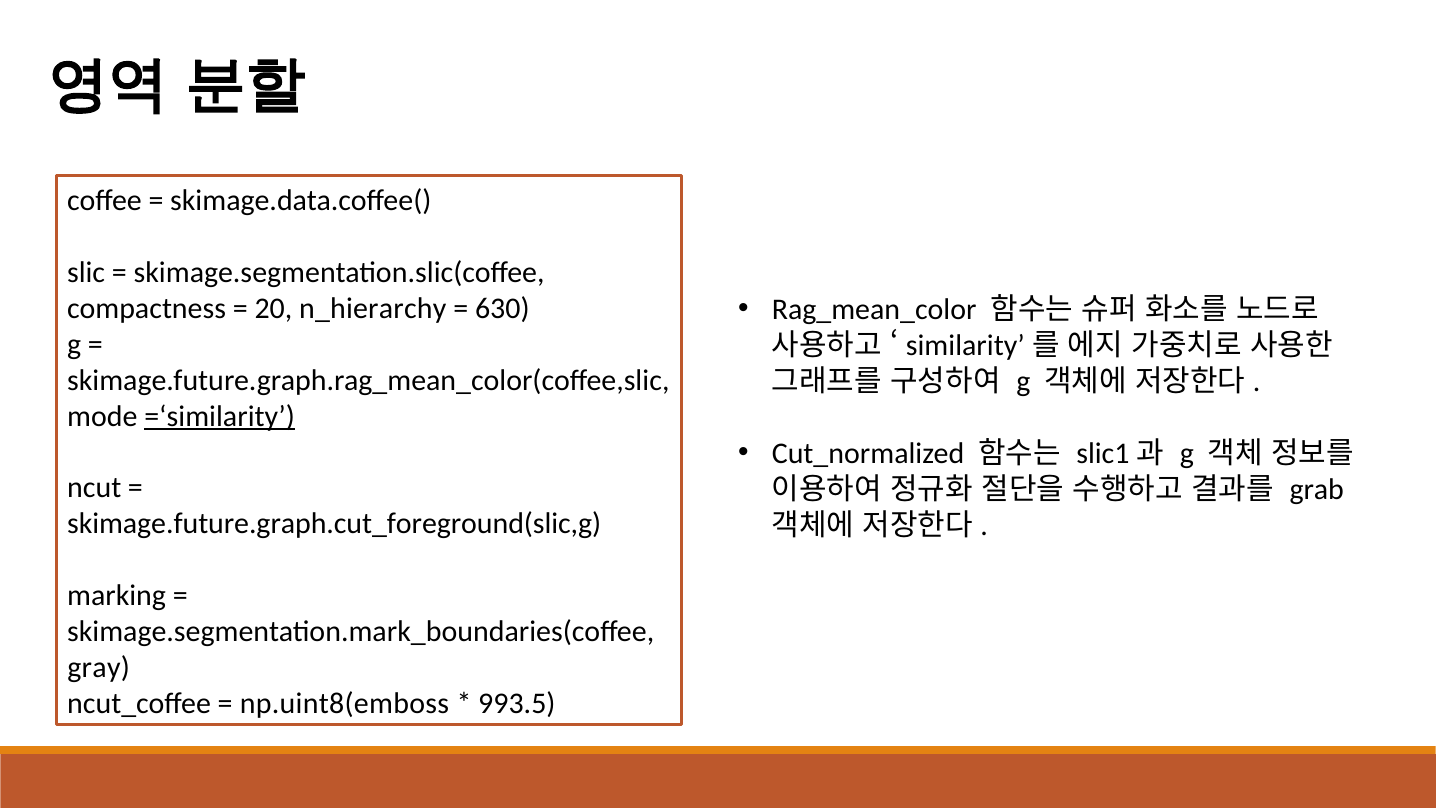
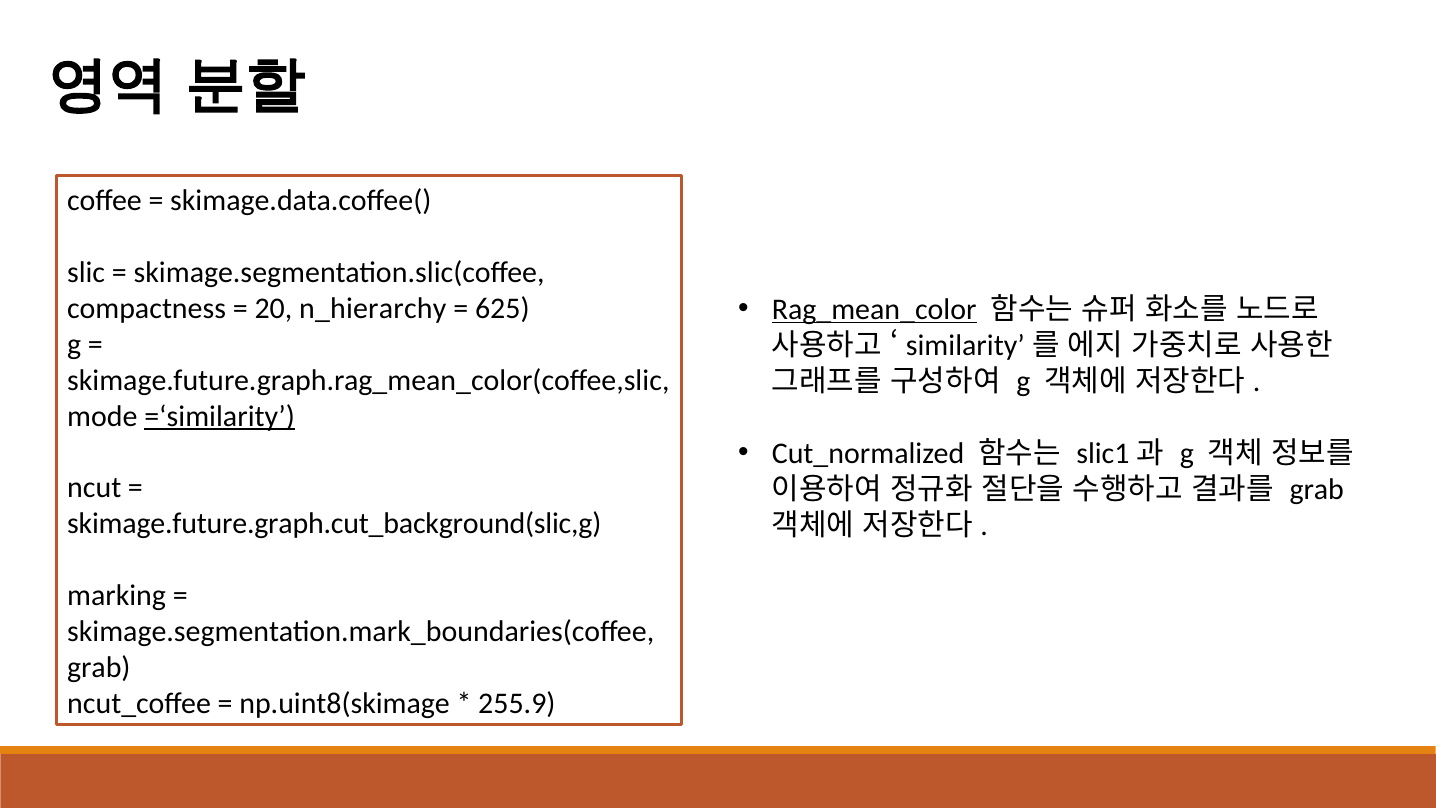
Rag_mean_color underline: none -> present (874, 310)
630: 630 -> 625 (502, 308)
skimage.future.graph.cut_foreground(slic,g: skimage.future.graph.cut_foreground(slic,g -> skimage.future.graph.cut_background(slic,g (334, 524)
gray: gray -> grab (99, 667)
np.uint8(emboss: np.uint8(emboss -> np.uint8(skimage (345, 703)
993.5: 993.5 -> 255.9 (517, 703)
